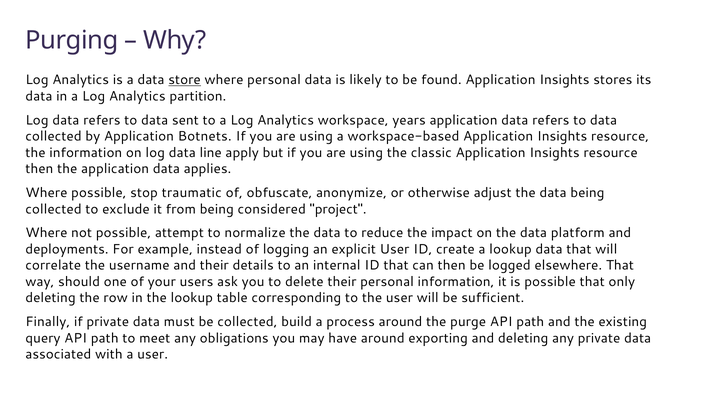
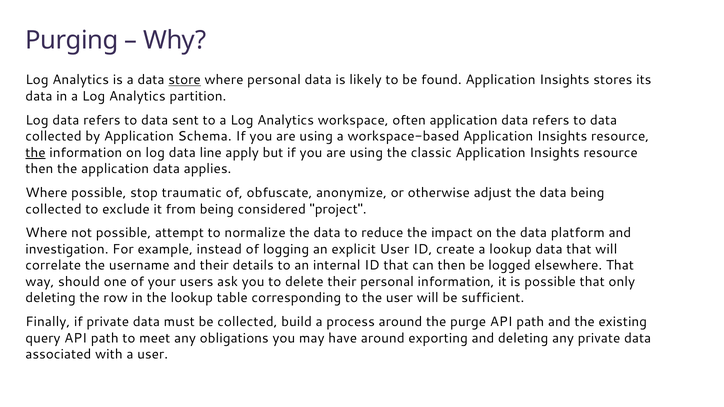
years: years -> often (409, 120)
Botnets: Botnets -> Schema (205, 136)
the underline: none -> present (35, 153)
deployments: deployments -> investigation (67, 249)
